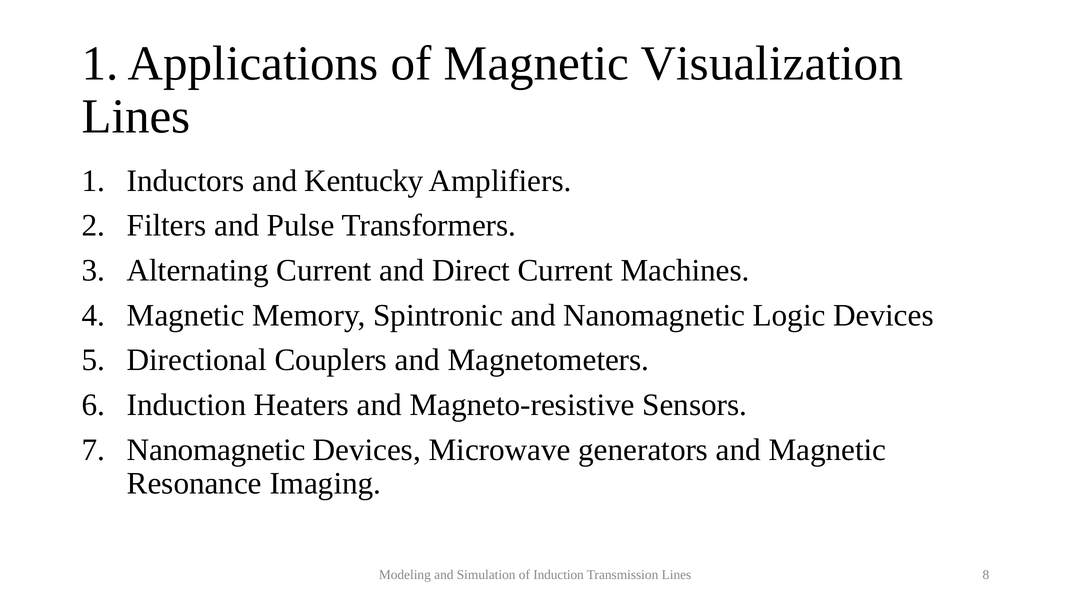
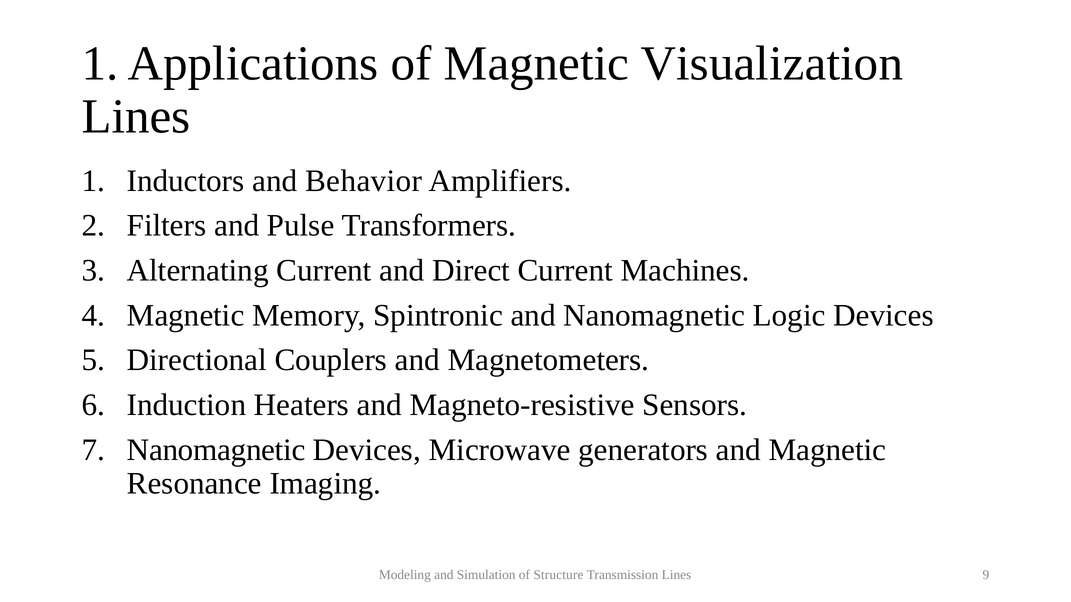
Kentucky: Kentucky -> Behavior (364, 181)
of Induction: Induction -> Structure (558, 575)
8: 8 -> 9 (986, 575)
